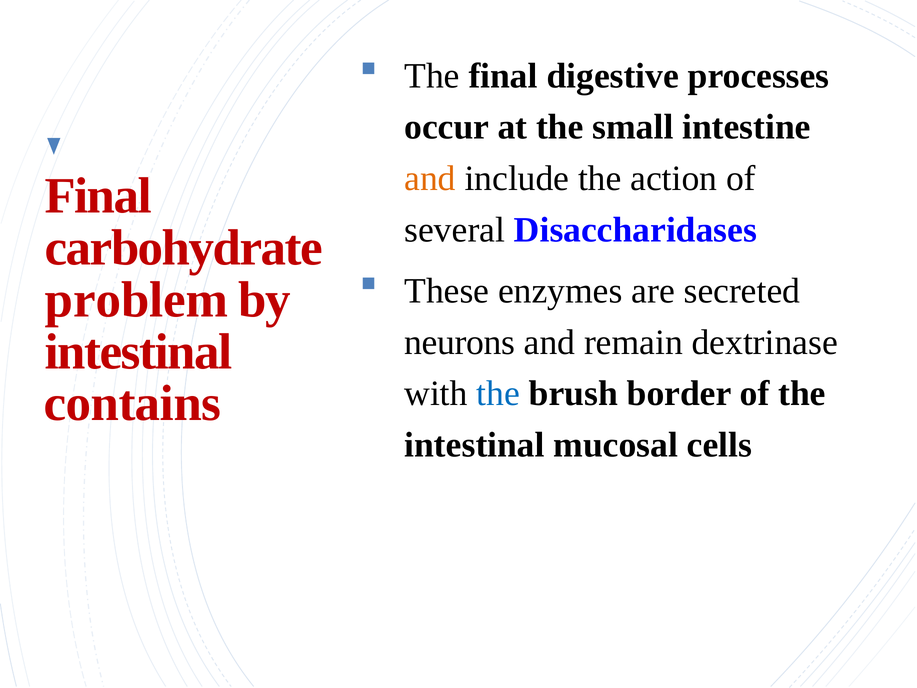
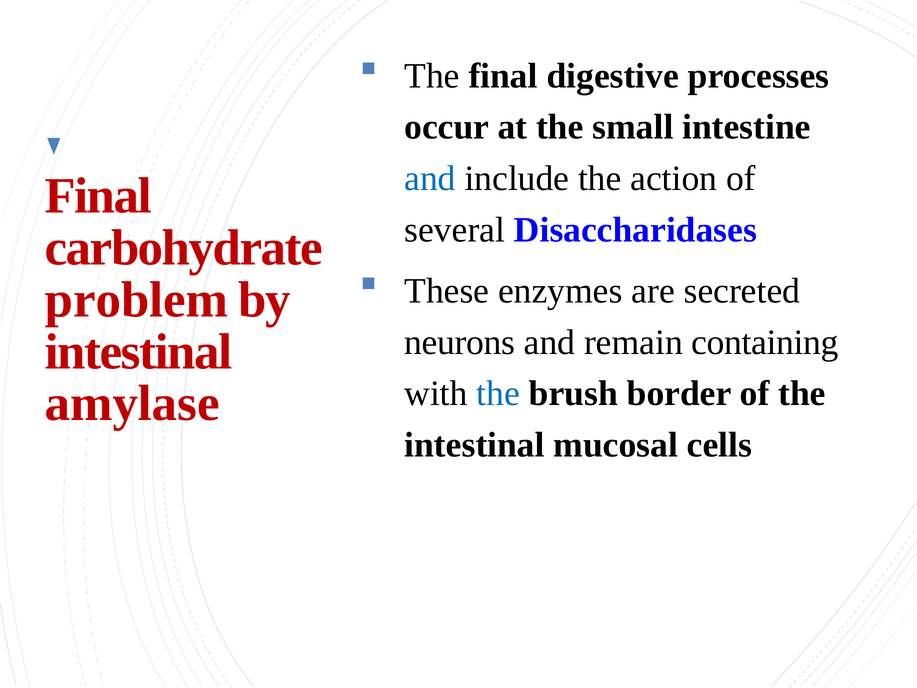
and colour: orange -> blue (430, 178)
dextrinase: dextrinase -> containing (765, 342)
contains: contains -> amylase (132, 404)
